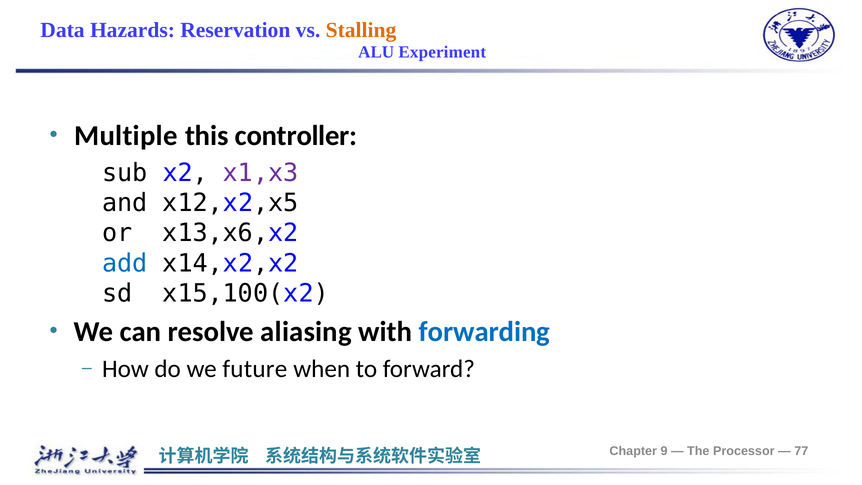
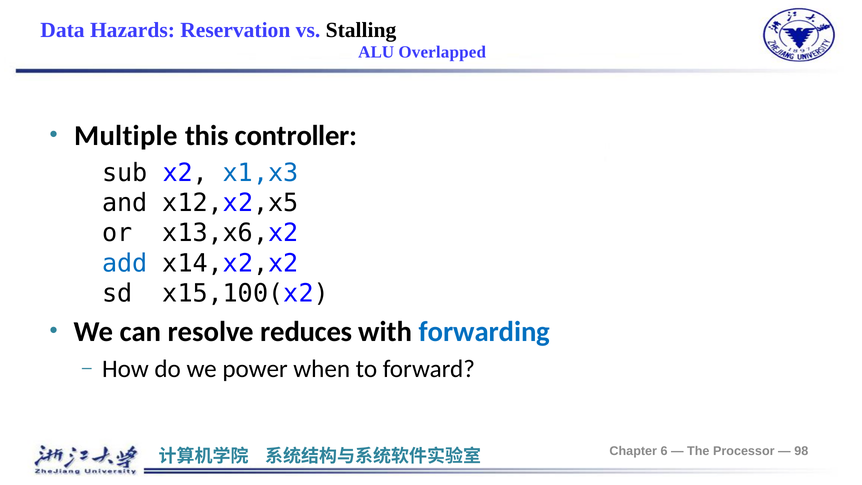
Stalling colour: orange -> black (361, 30)
Experiment: Experiment -> Overlapped (442, 52)
x1,x3 colour: purple -> blue (261, 173)
aliasing: aliasing -> reduces (306, 332)
future: future -> power (255, 369)
9: 9 -> 6 (664, 451)
77: 77 -> 98 (801, 451)
